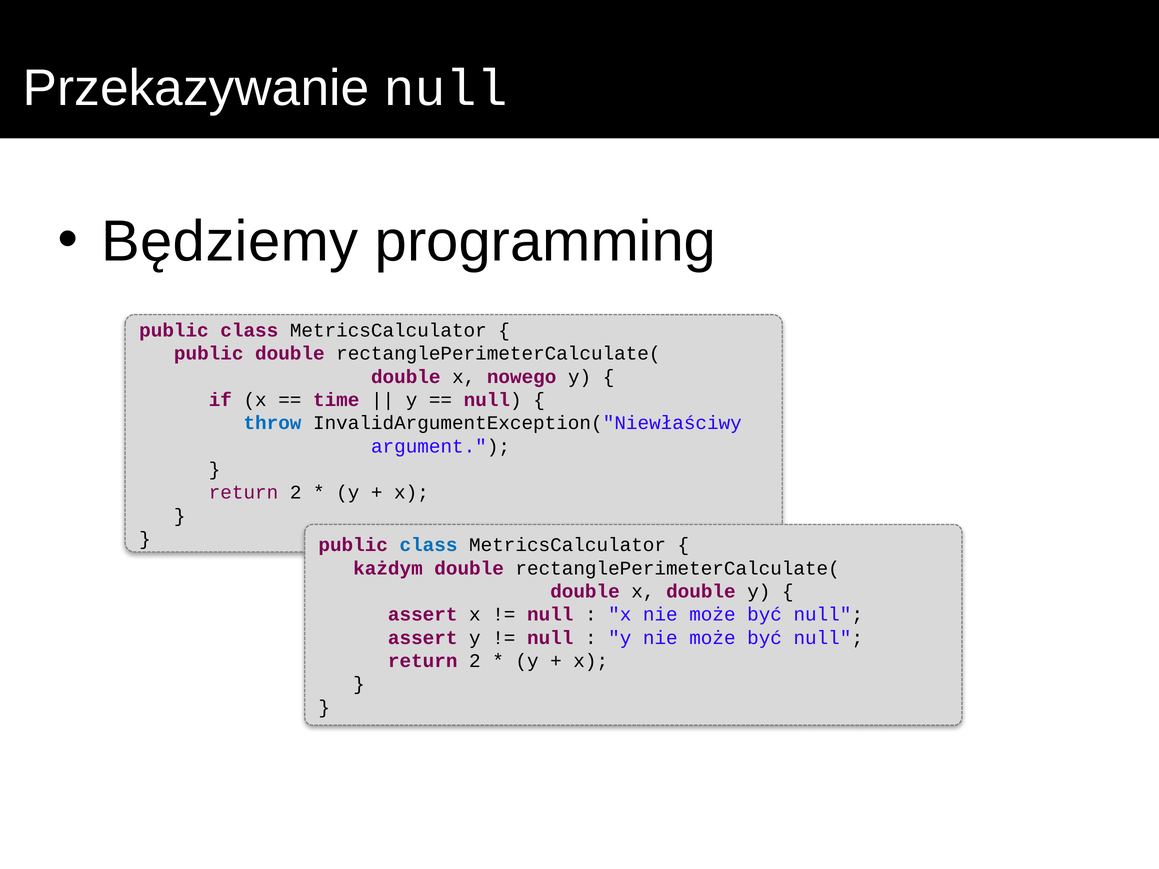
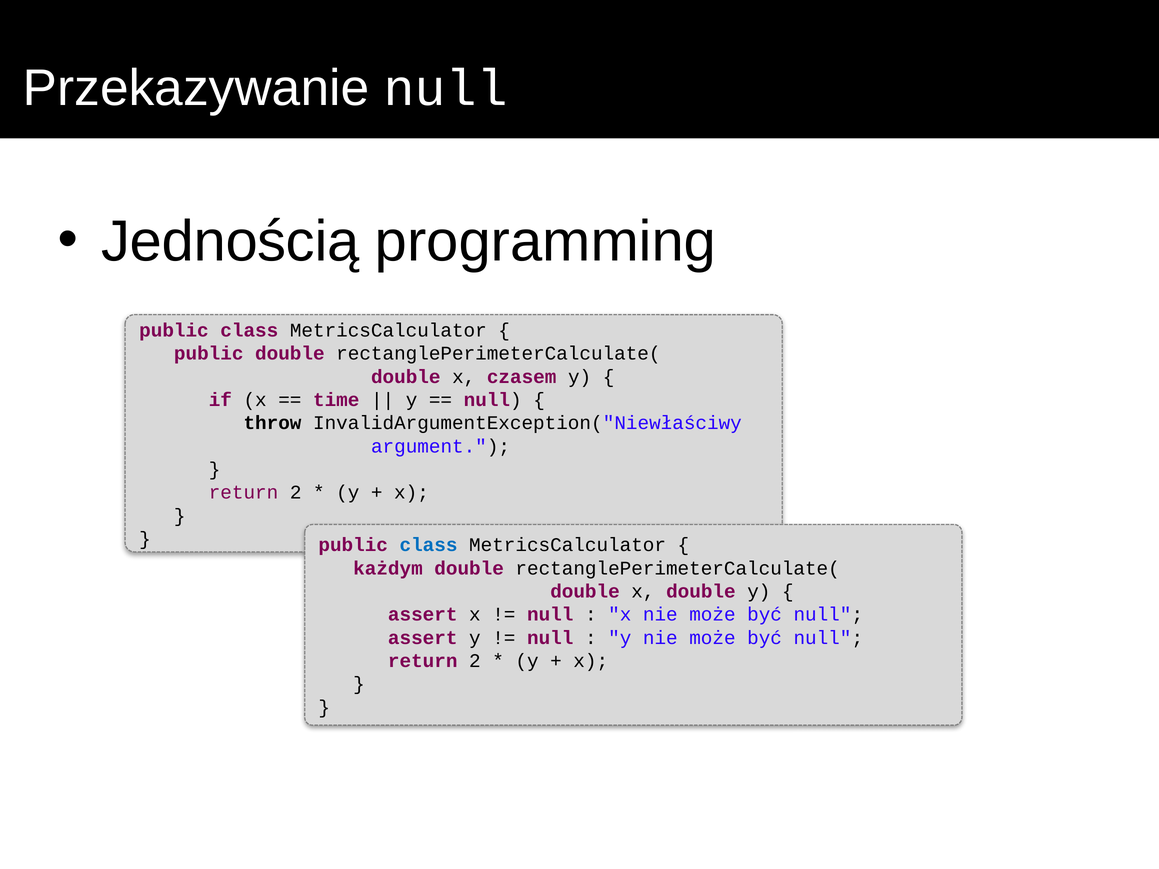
Będziemy: Będziemy -> Jednością (230, 242)
nowego: nowego -> czasem (522, 377)
throw colour: blue -> black (272, 423)
